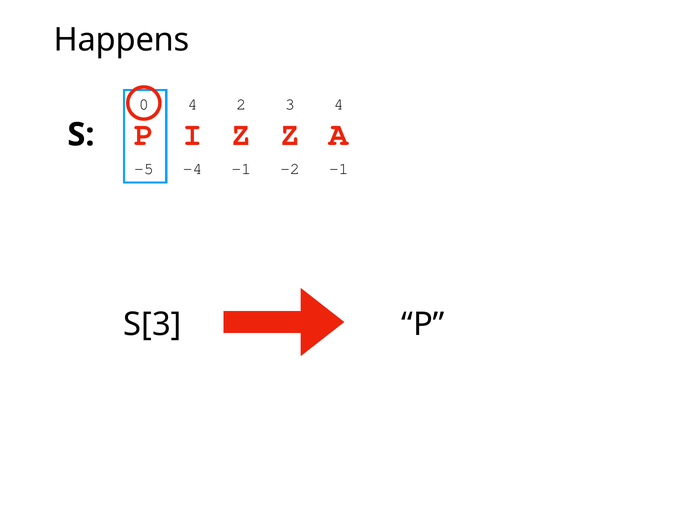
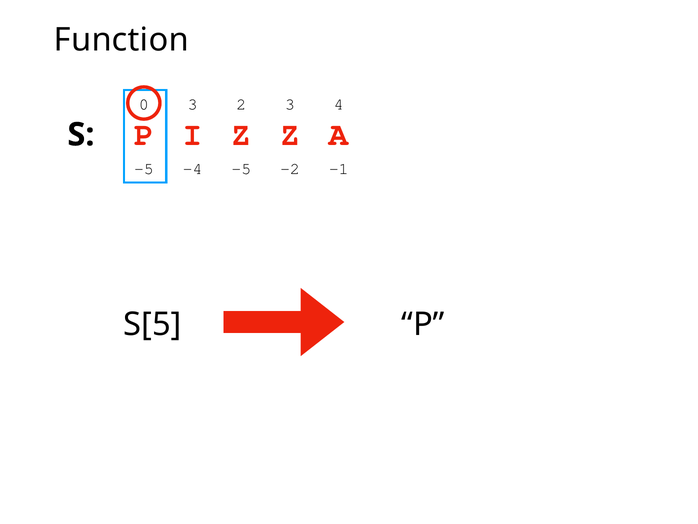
Happens: Happens -> Function (121, 40)
0 4: 4 -> 3 (193, 104)
-4 -1: -1 -> -5 (241, 169)
S[3: S[3 -> S[5 (153, 324)
